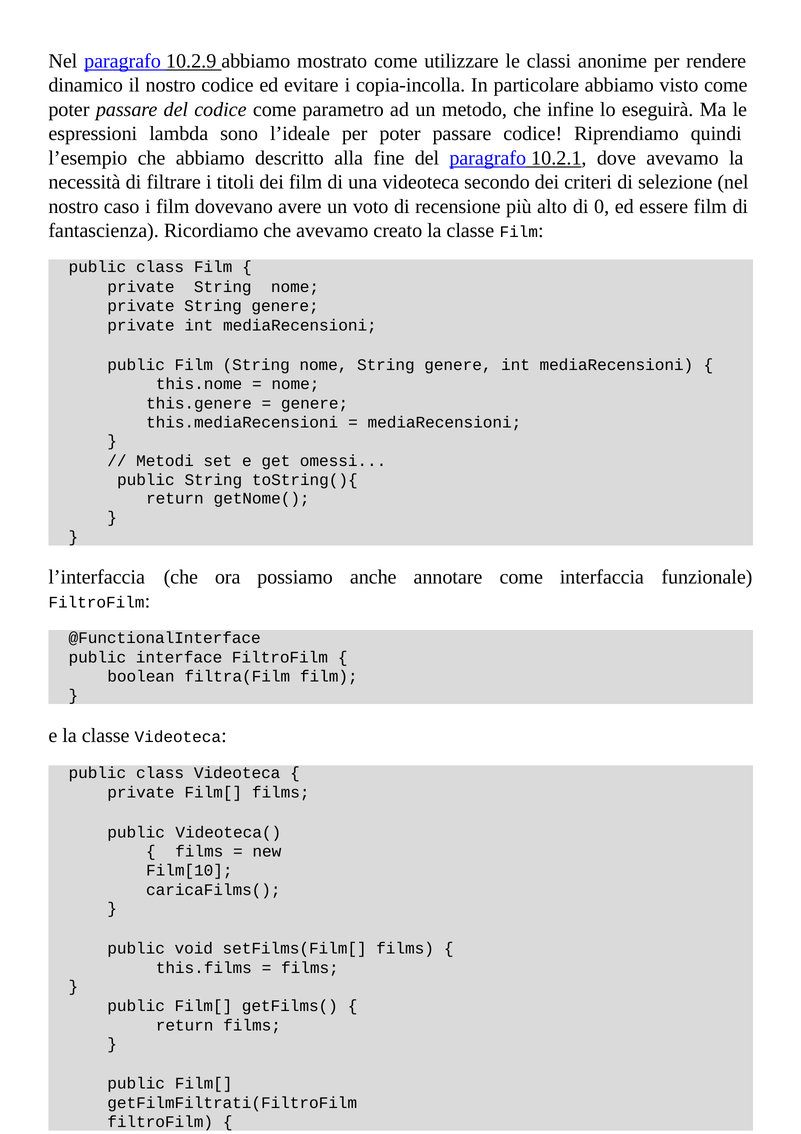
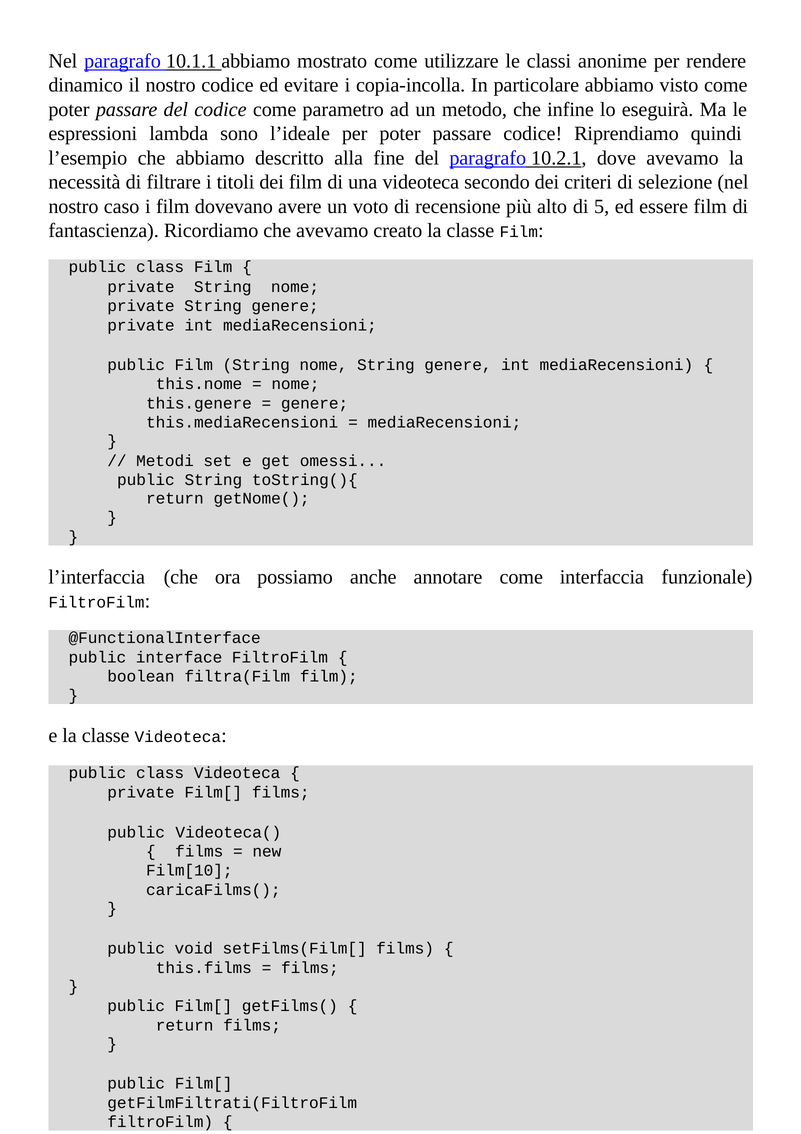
10.2.9: 10.2.9 -> 10.1.1 (191, 61)
0: 0 -> 5 (602, 206)
